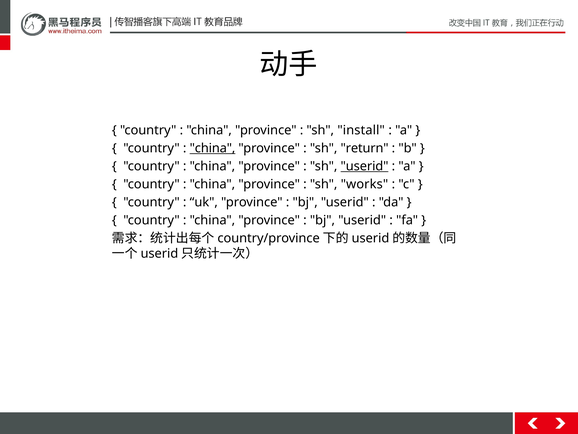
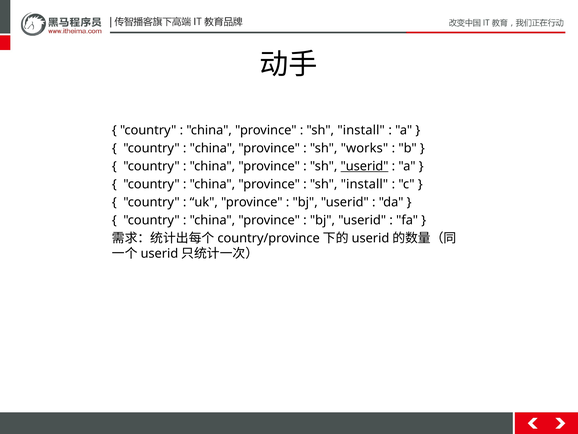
china underline: present -> none (213, 148)
return: return -> works (364, 148)
works: works -> install (364, 184)
